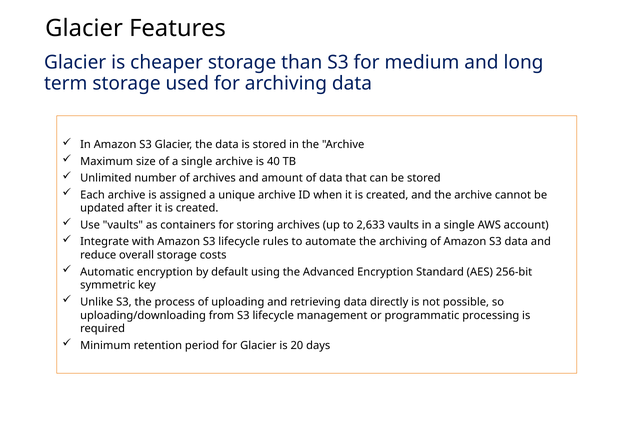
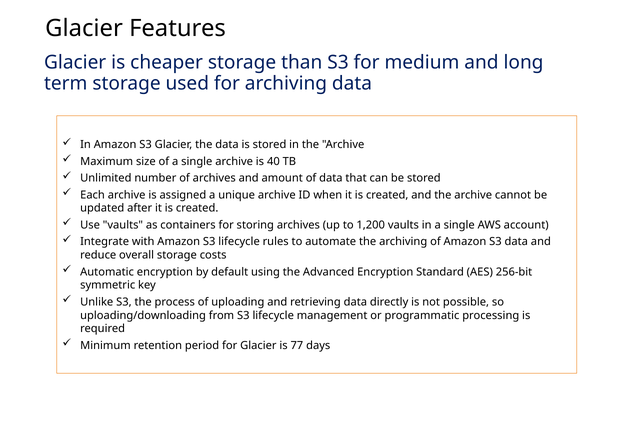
2,633: 2,633 -> 1,200 (371, 225)
20: 20 -> 77 (297, 345)
